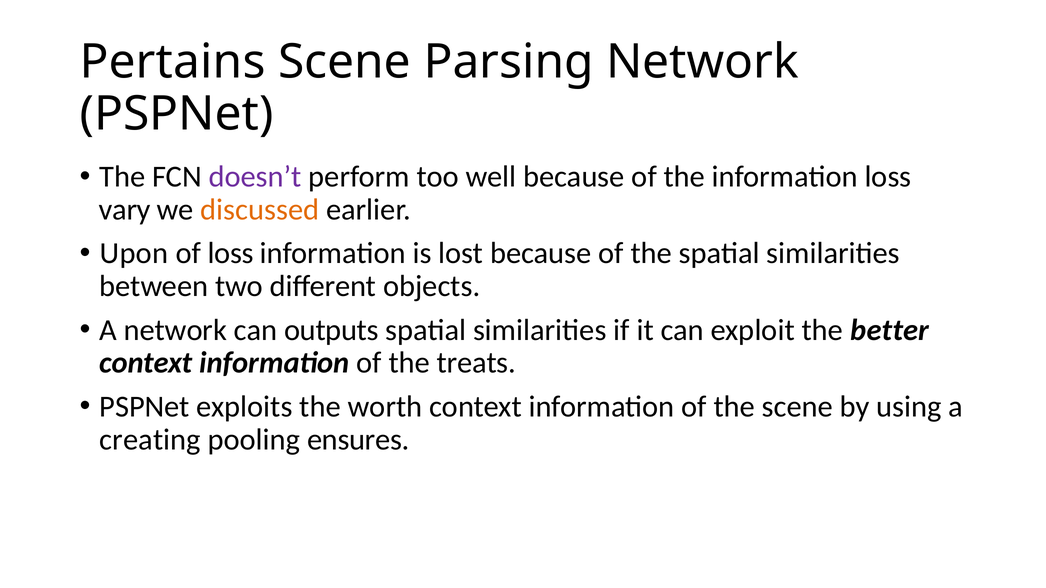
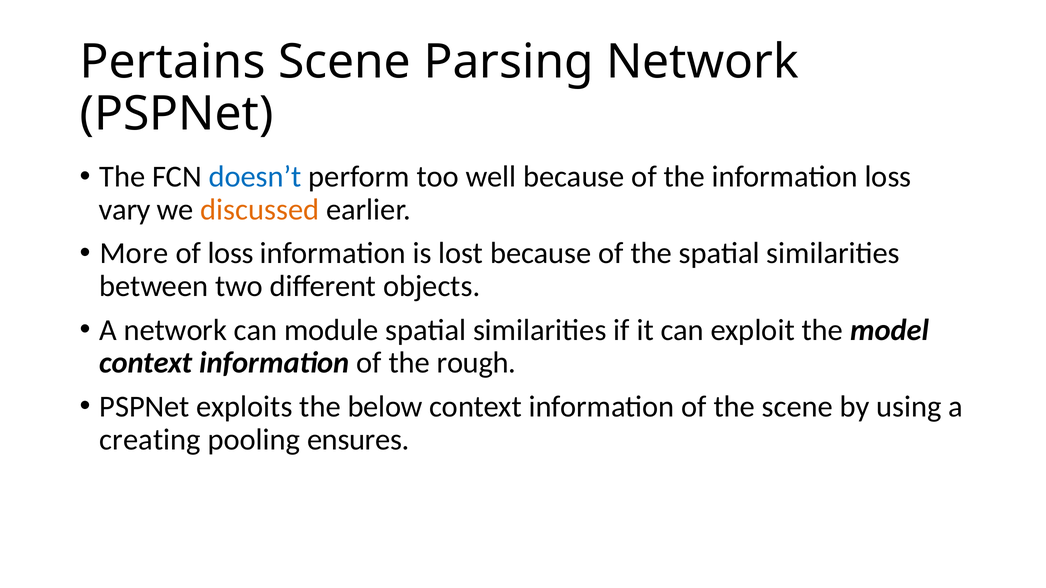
doesn’t colour: purple -> blue (255, 177)
Upon: Upon -> More (134, 253)
outputs: outputs -> module (331, 330)
better: better -> model (890, 330)
treats: treats -> rough (476, 363)
worth: worth -> below (385, 407)
